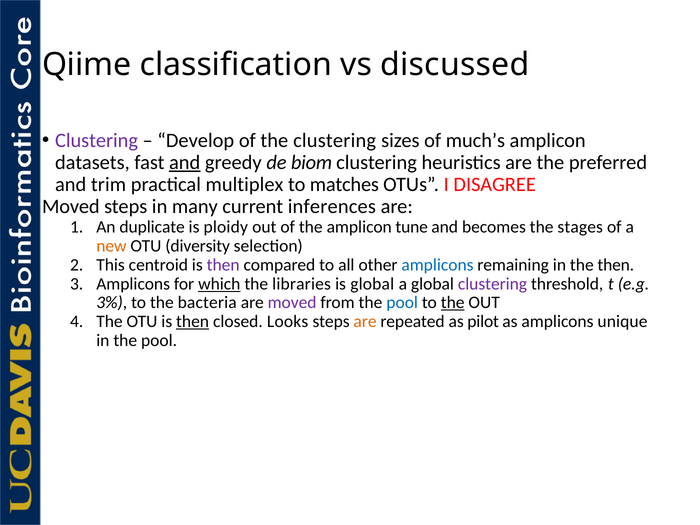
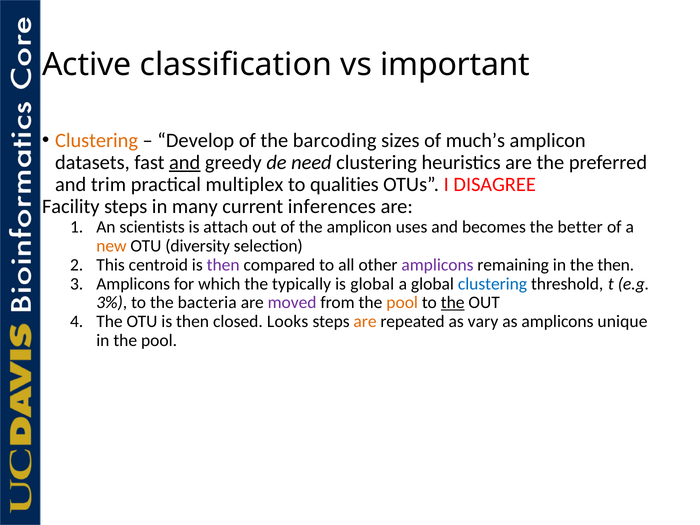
Qiime: Qiime -> Active (87, 65)
discussed: discussed -> important (455, 65)
Clustering colour: purple -> orange (97, 140)
the clustering: clustering -> barcoding (335, 140)
biom: biom -> need (311, 162)
matches: matches -> qualities (344, 184)
Moved: Moved -> Facility (71, 207)
duplicate: duplicate -> scientists (152, 227)
ploidy: ploidy -> attach (226, 227)
tune: tune -> uses (412, 227)
stages: stages -> better (580, 227)
amplicons colour: blue -> purple (437, 265)
which underline: present -> none (219, 284)
libraries: libraries -> typically (302, 284)
clustering colour: purple -> blue (492, 284)
pool colour: blue -> orange (402, 303)
then underline: present -> none (193, 322)
pilot: pilot -> vary (483, 322)
